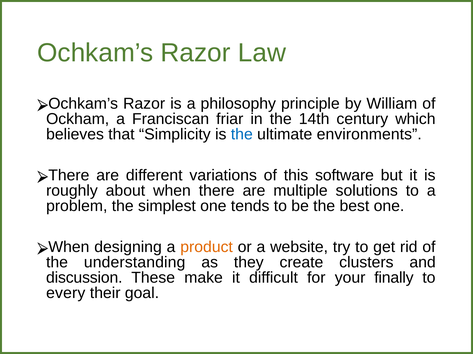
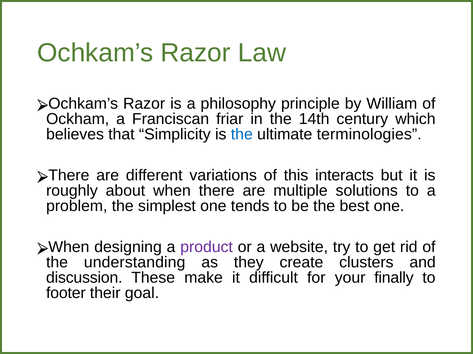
environments: environments -> terminologies (369, 134)
software: software -> interacts (345, 176)
product colour: orange -> purple (207, 248)
every: every -> footer (66, 294)
